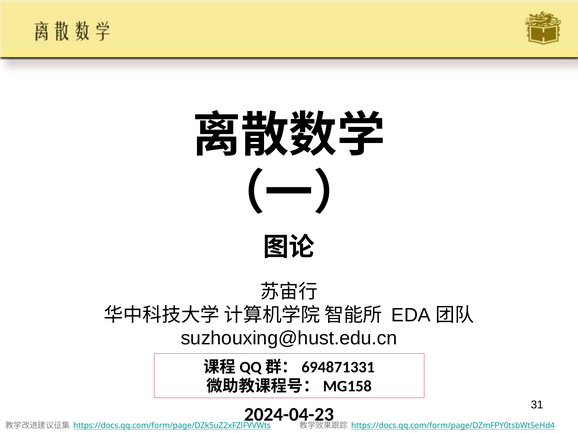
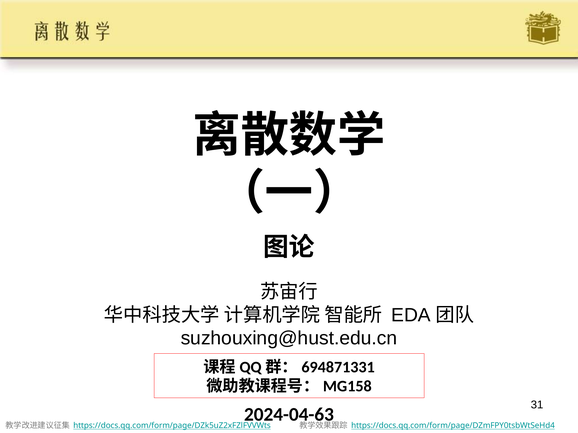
2024-04-23: 2024-04-23 -> 2024-04-63 (289, 415)
